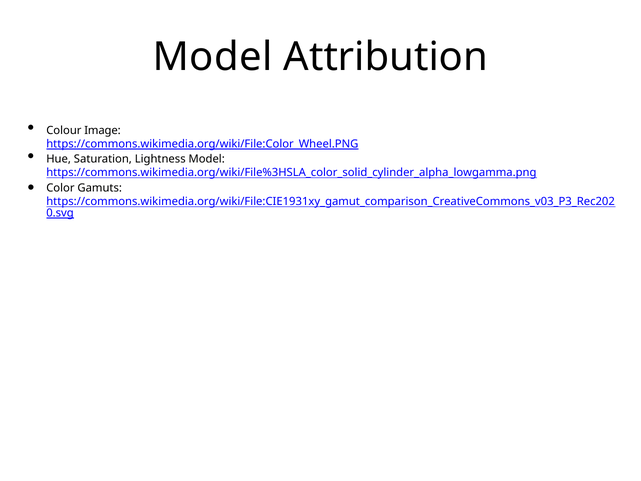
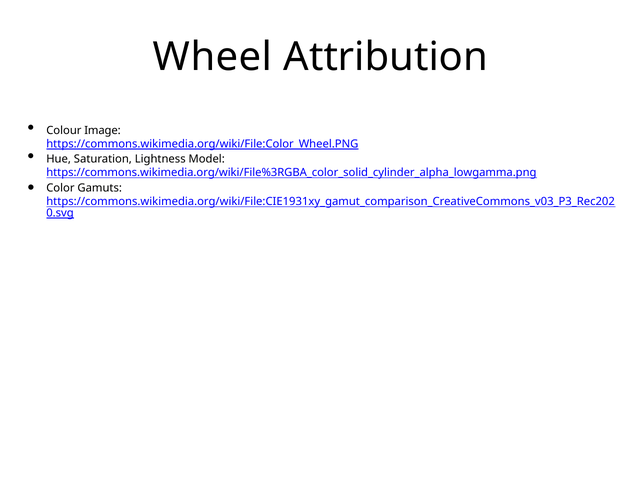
Model: Model -> Wheel (213, 57)
https://commons.wikimedia.org/wiki/File%3HSLA_color_solid_cylinder_alpha_lowgamma.png: https://commons.wikimedia.org/wiki/File%3HSLA_color_solid_cylinder_alpha_lowgamma.png -> https://commons.wikimedia.org/wiki/File%3RGBA_color_solid_cylinder_alpha_lowgamma.png (291, 173)
